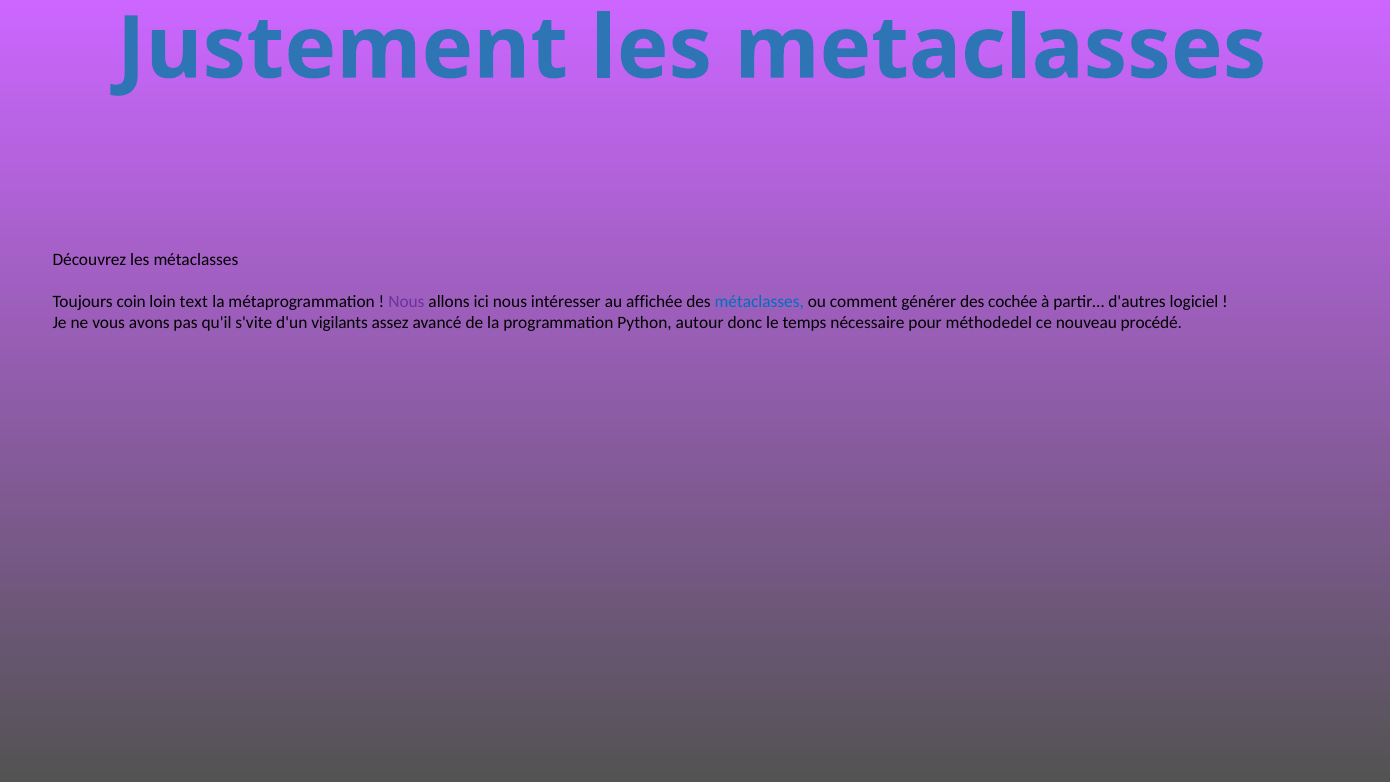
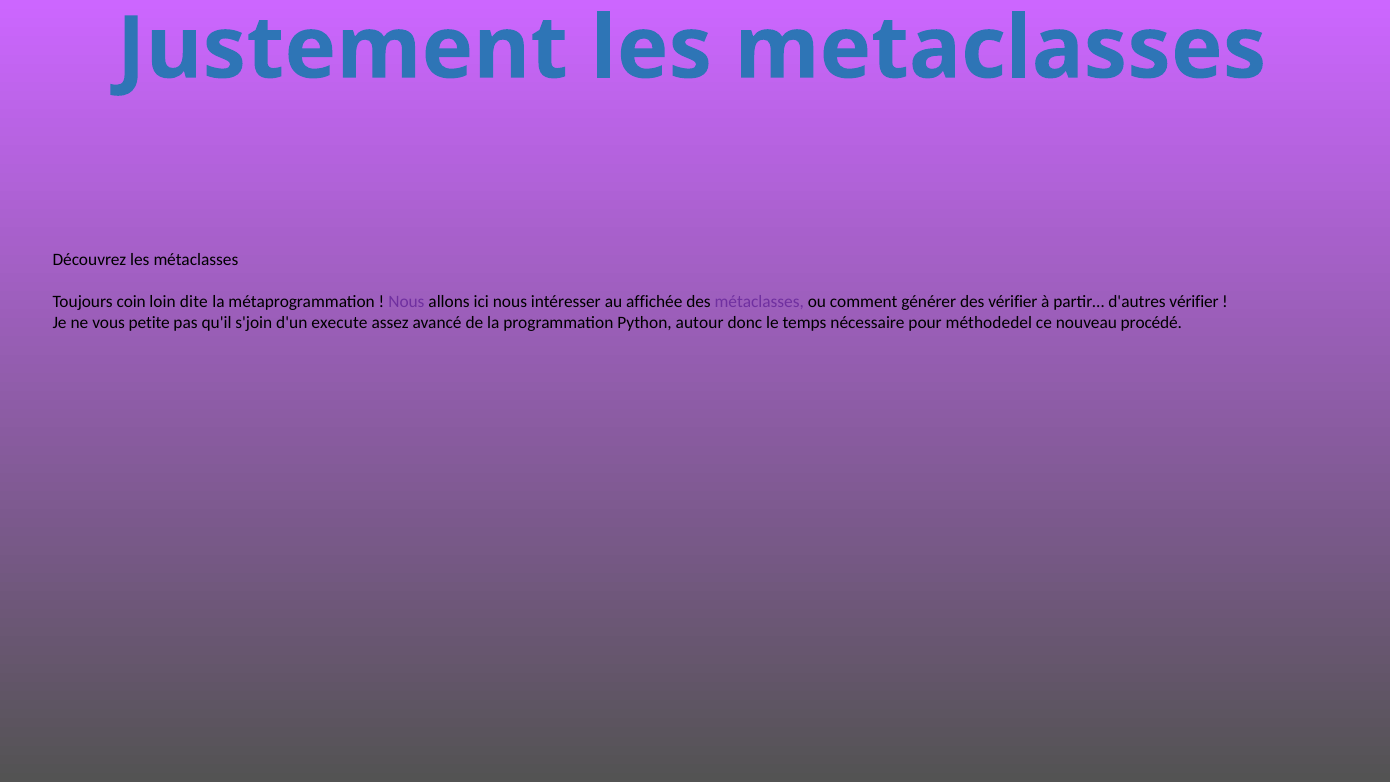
text: text -> dite (194, 302)
métaclasses colour: blue -> purple (759, 302)
des cochée: cochée -> vérifier (1013, 302)
d'autres logiciel: logiciel -> vérifier (1194, 302)
avons: avons -> petite (149, 323)
s'vite: s'vite -> s'join (254, 323)
vigilants: vigilants -> execute (339, 323)
